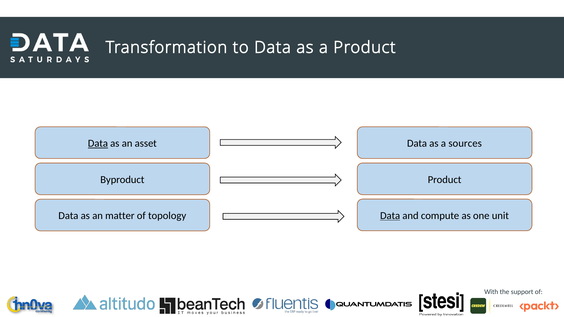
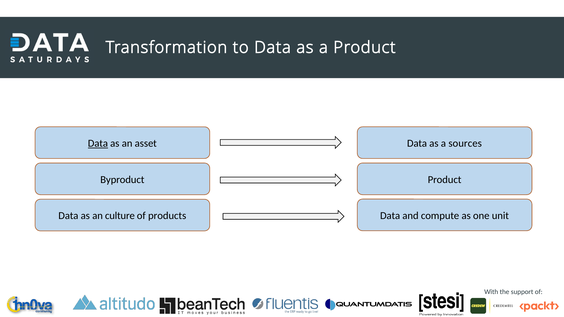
Data underline: present -> none (390, 216)
matter: matter -> culture (120, 216)
topology: topology -> products (167, 216)
